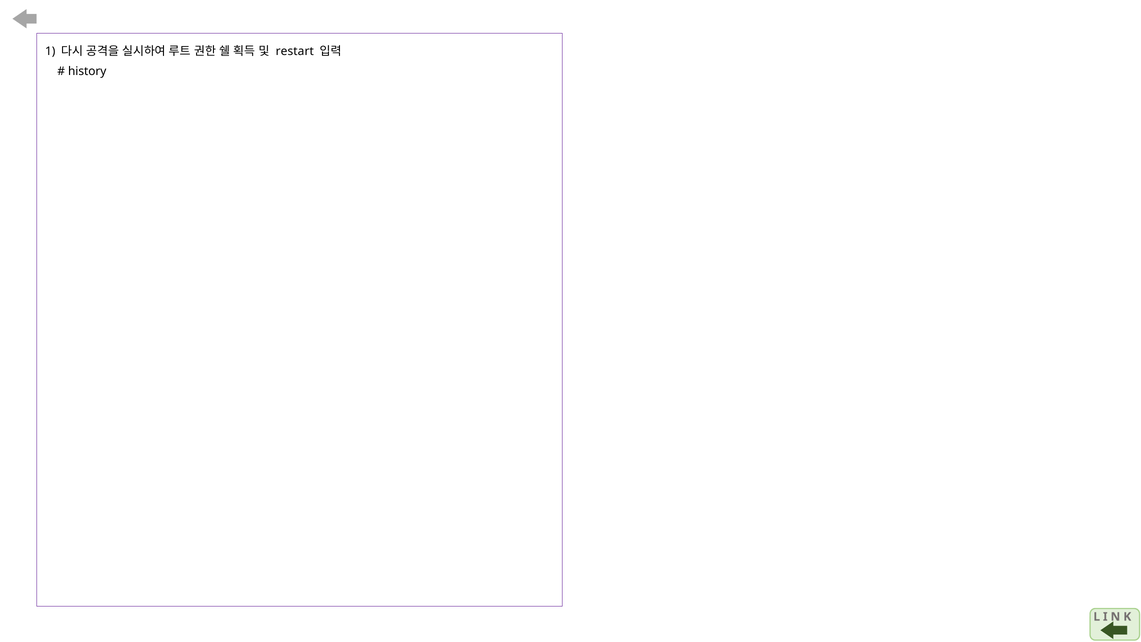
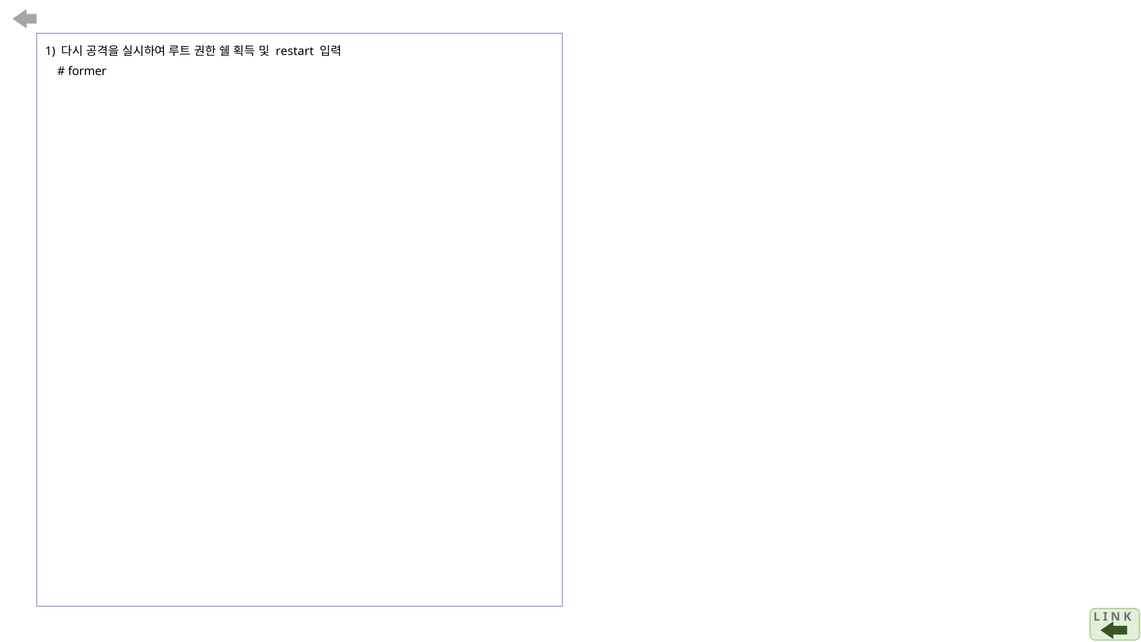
history: history -> former (87, 71)
